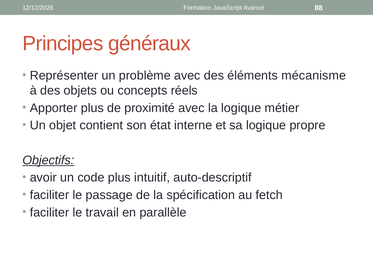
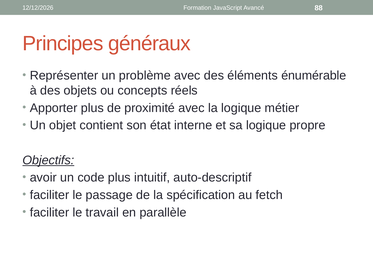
mécanisme: mécanisme -> énumérable (314, 75)
